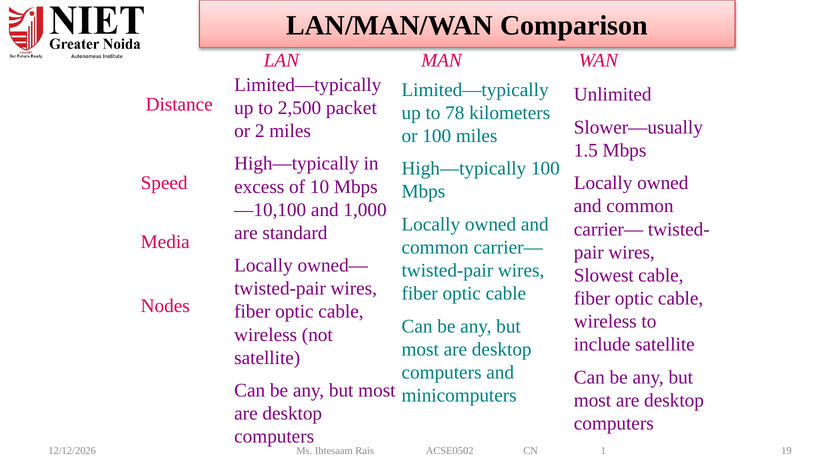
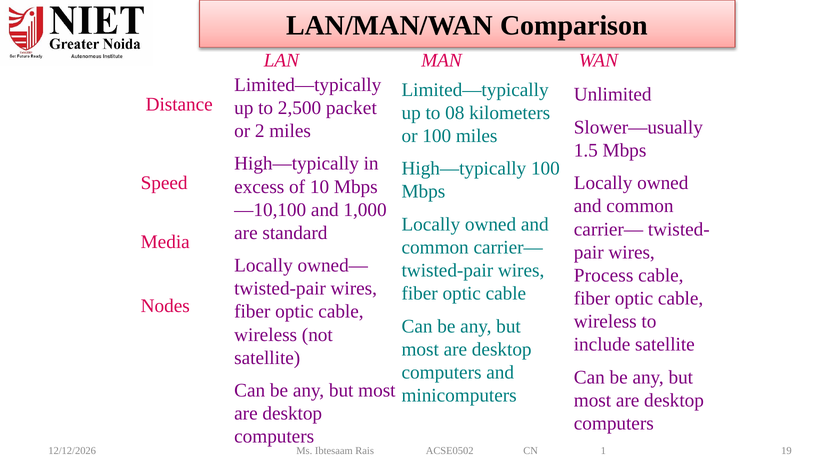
78: 78 -> 08 (455, 113)
Slowest: Slowest -> Process (604, 276)
